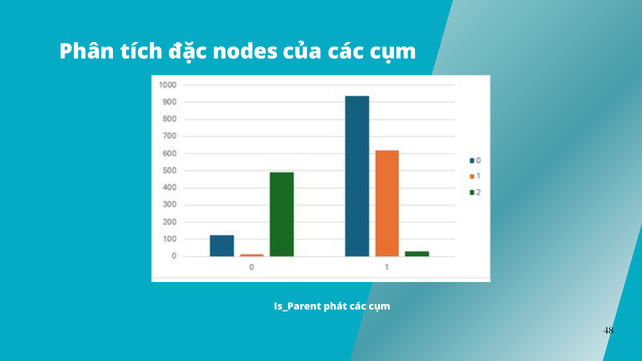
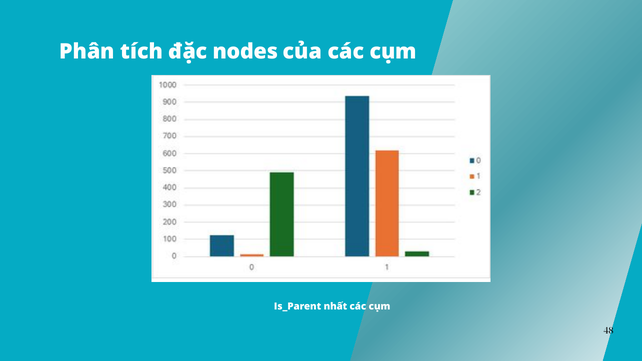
phát: phát -> nhất (335, 307)
